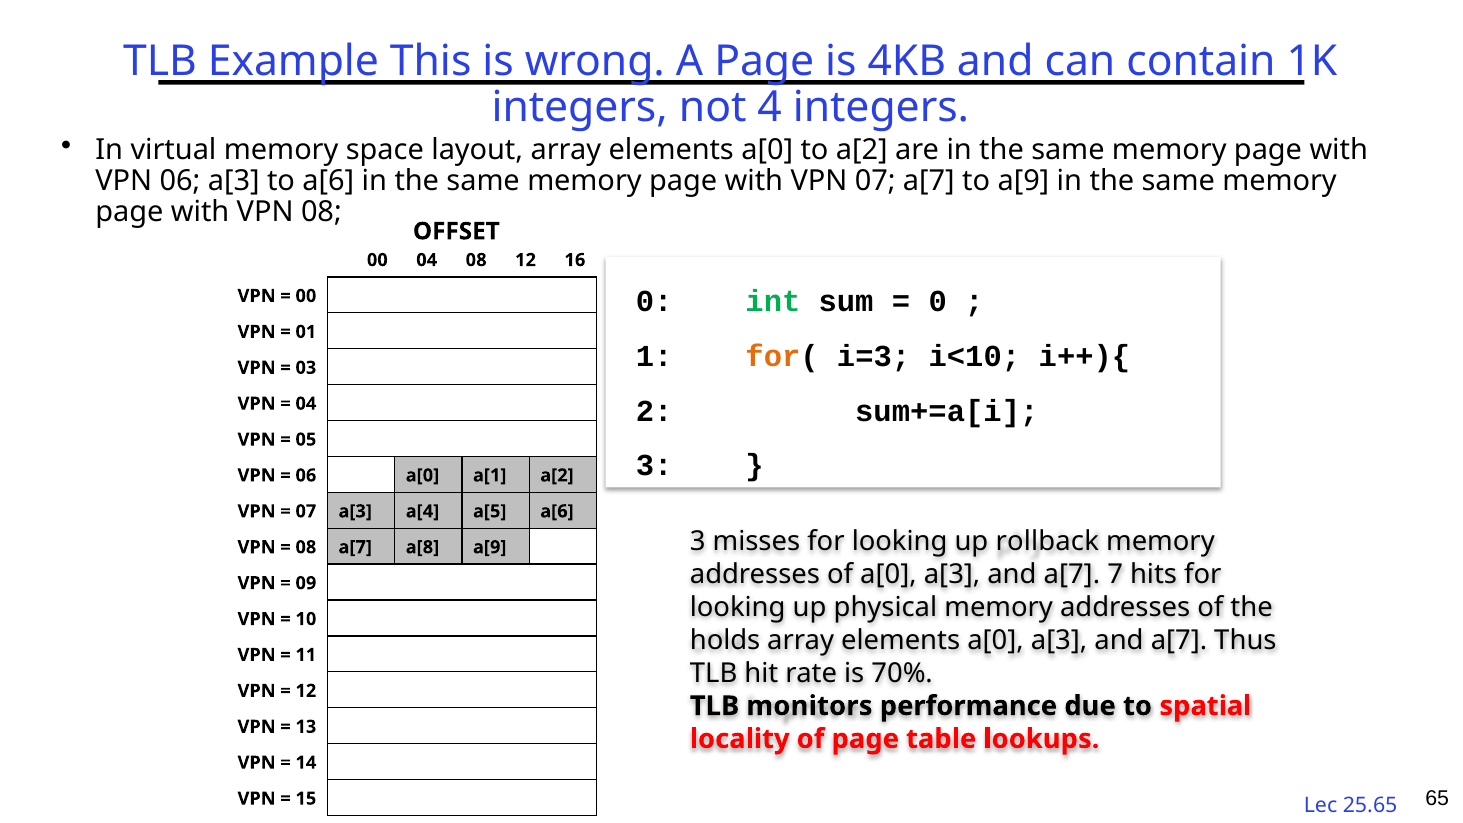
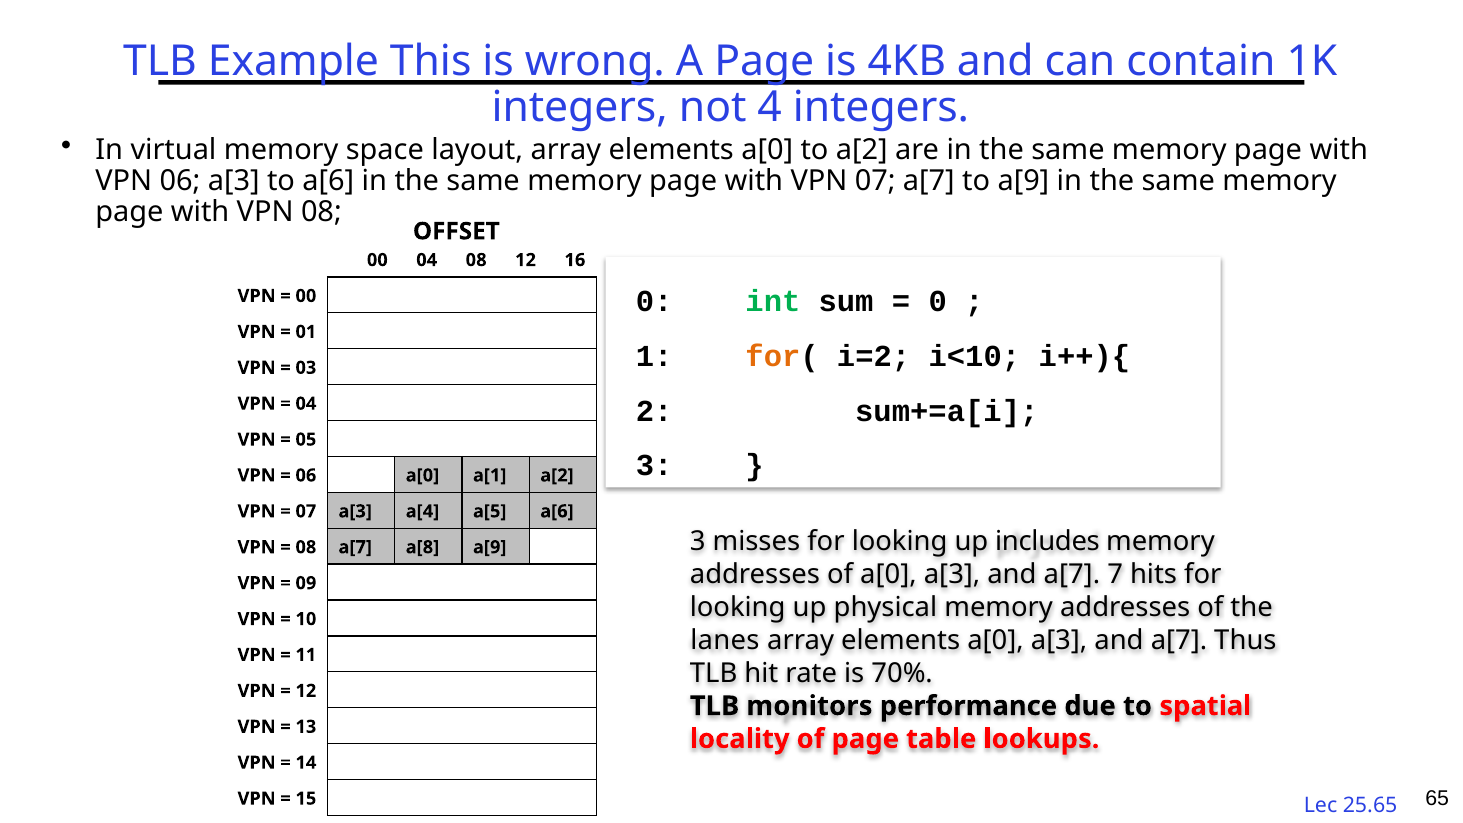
i=3: i=3 -> i=2 (874, 356)
rollback: rollback -> includes (1047, 541)
holds: holds -> lanes (725, 640)
